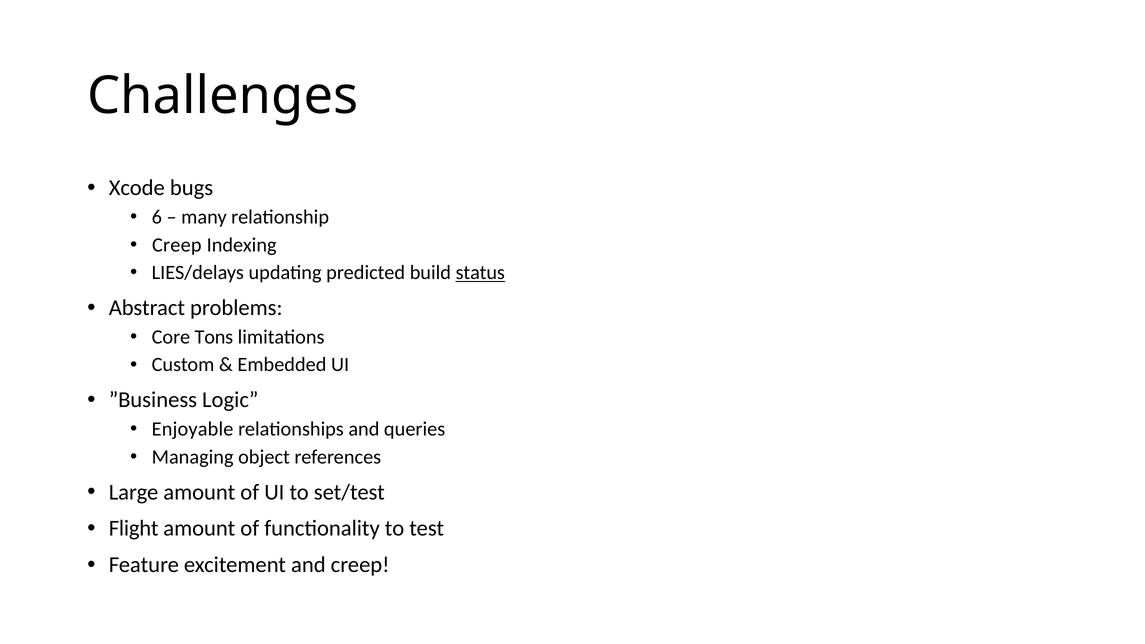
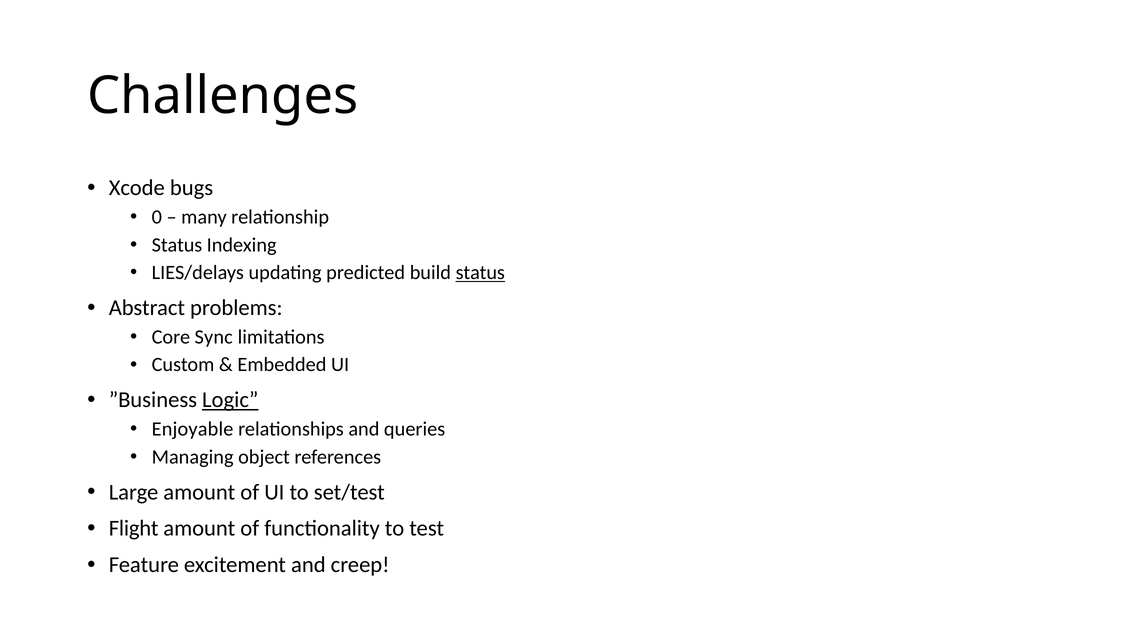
6: 6 -> 0 (157, 217)
Creep: Creep -> Status (177, 245)
Tons: Tons -> Sync (214, 337)
Logic underline: none -> present (230, 400)
